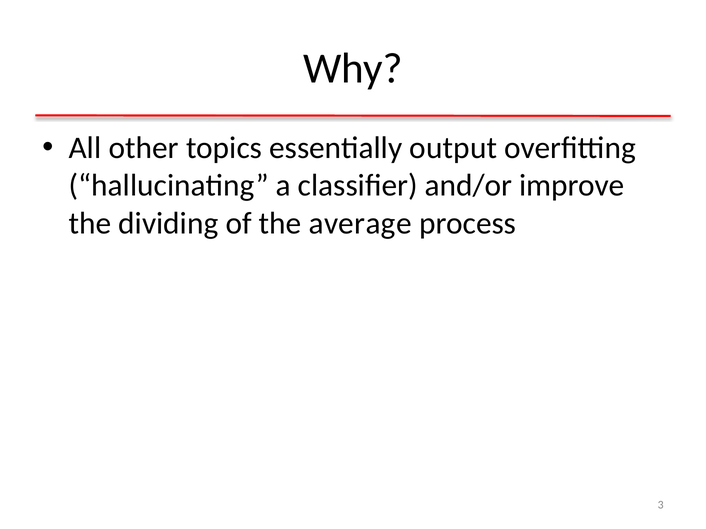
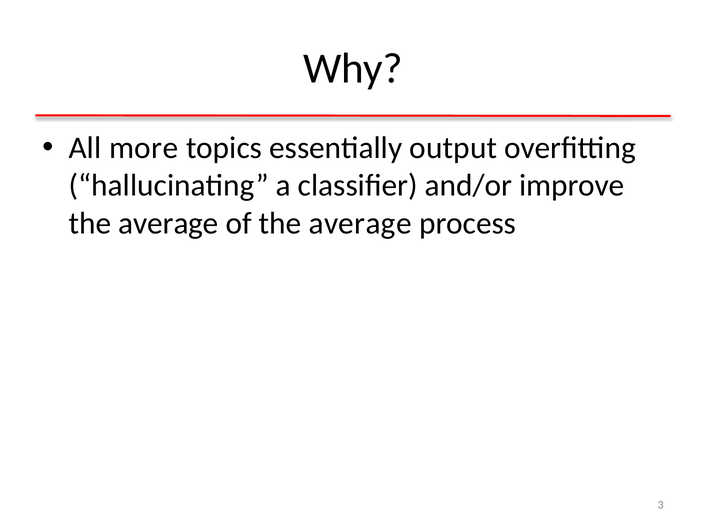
other: other -> more (144, 148)
dividing: dividing -> average (169, 223)
